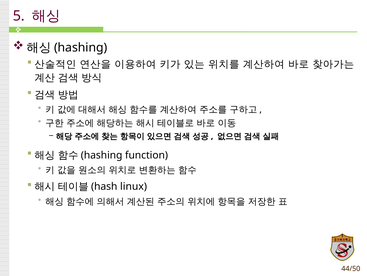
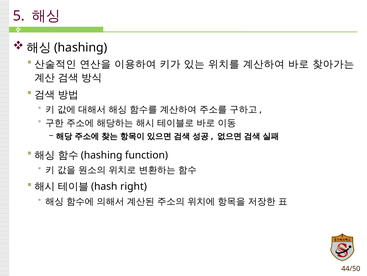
linux: linux -> right (134, 186)
